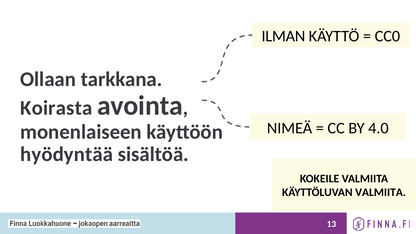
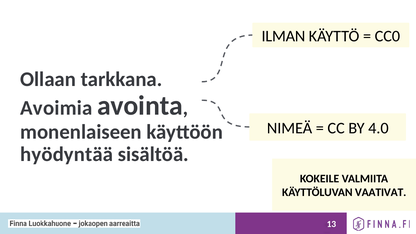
Koirasta: Koirasta -> Avoimia (56, 108)
KÄYTTÖLUVAN VALMIITA: VALMIITA -> VAATIVAT (381, 192)
